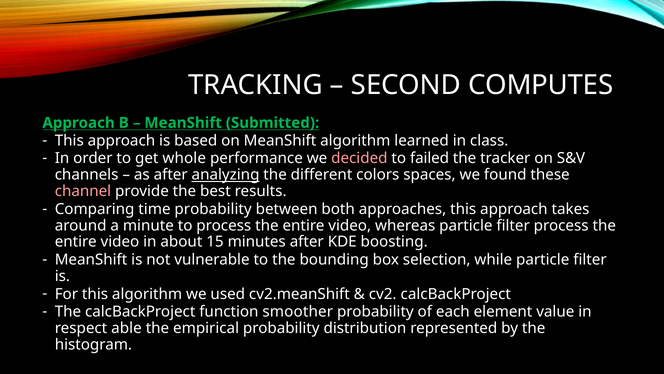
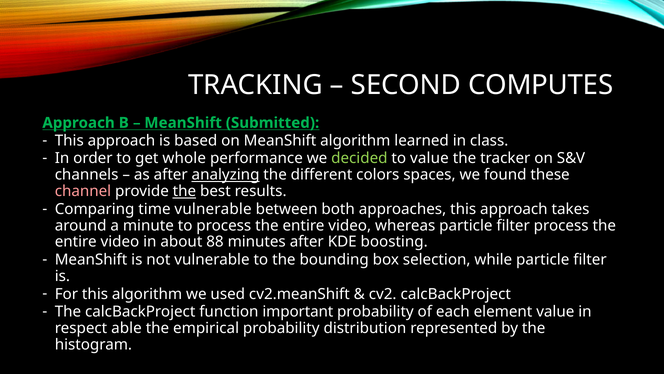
decided colour: pink -> light green (359, 158)
to failed: failed -> value (429, 158)
the underline: none -> present (184, 191)
time probability: probability -> vulnerable (213, 209)
15: 15 -> 88 (215, 242)
smoother: smoother -> important (298, 311)
